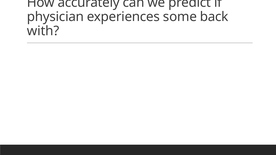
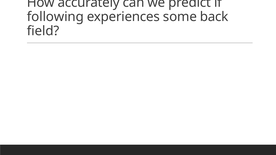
physician: physician -> following (55, 17)
with: with -> field (43, 31)
